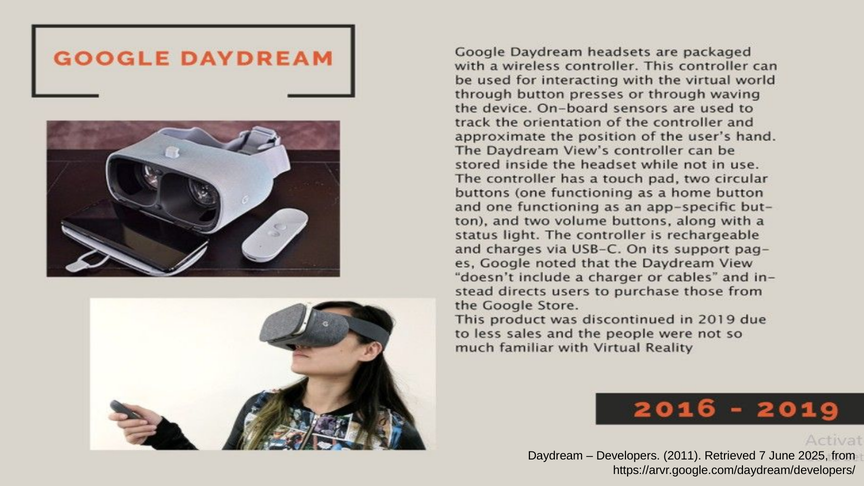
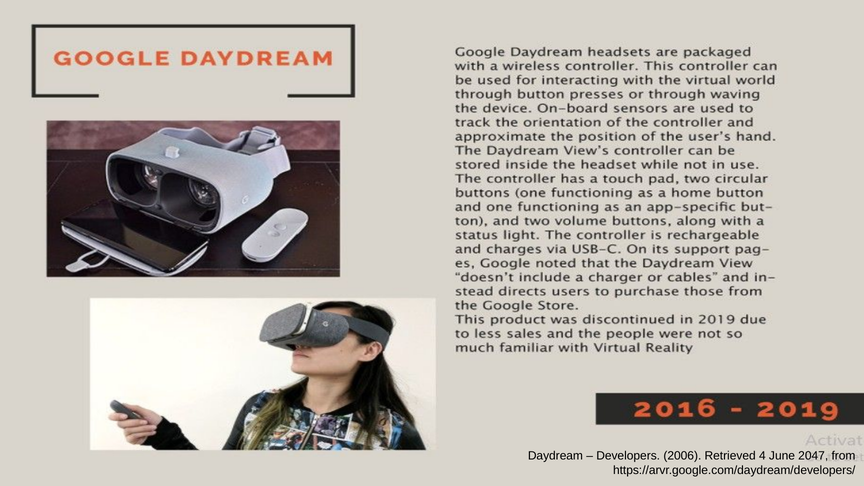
2011: 2011 -> 2006 (682, 456)
7: 7 -> 4 (762, 456)
2025: 2025 -> 2047 (813, 456)
